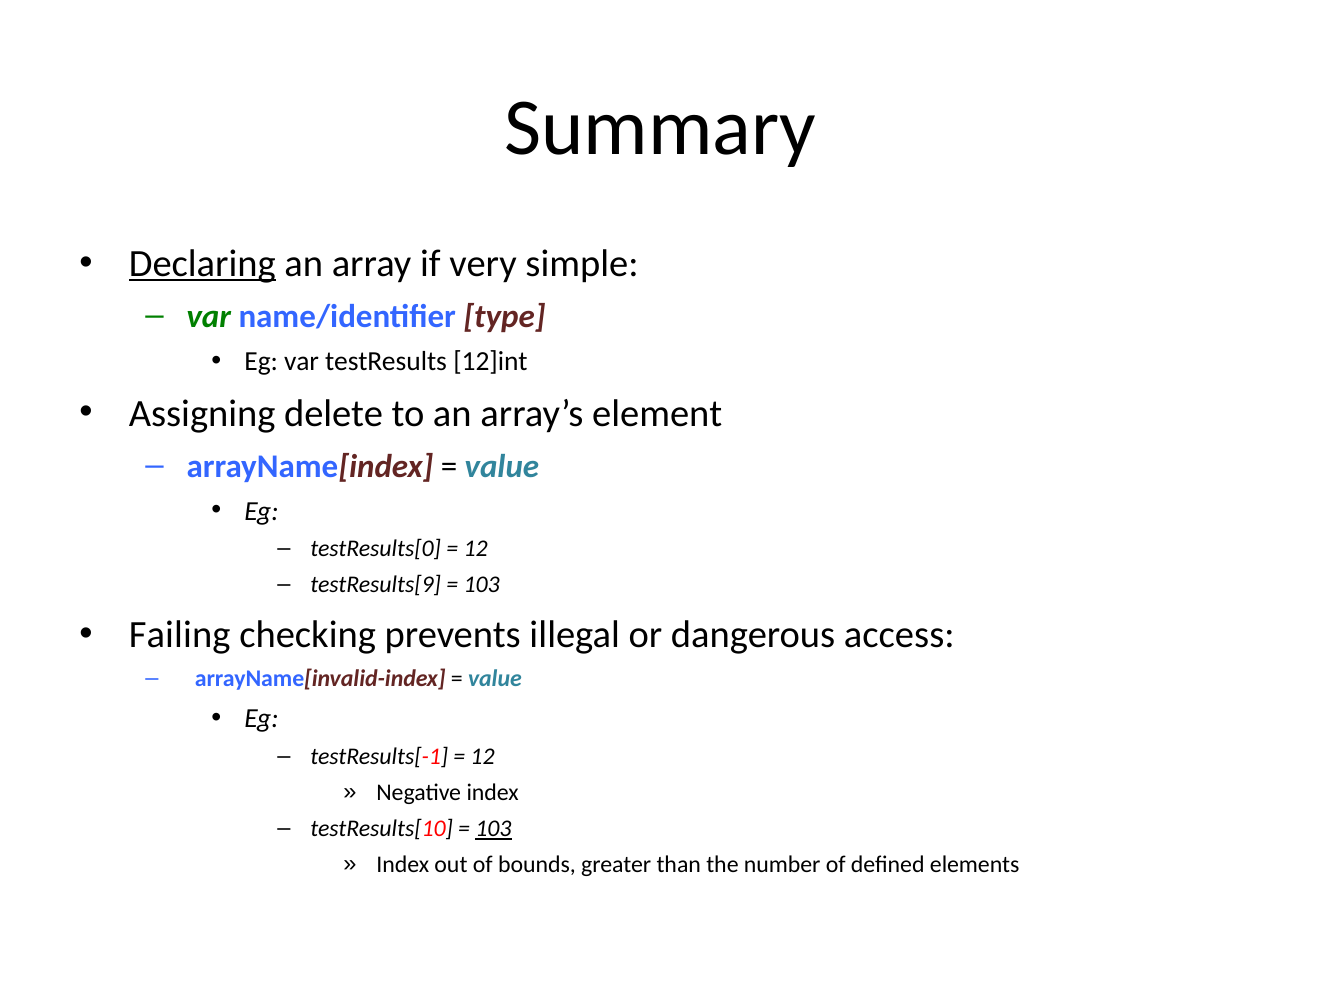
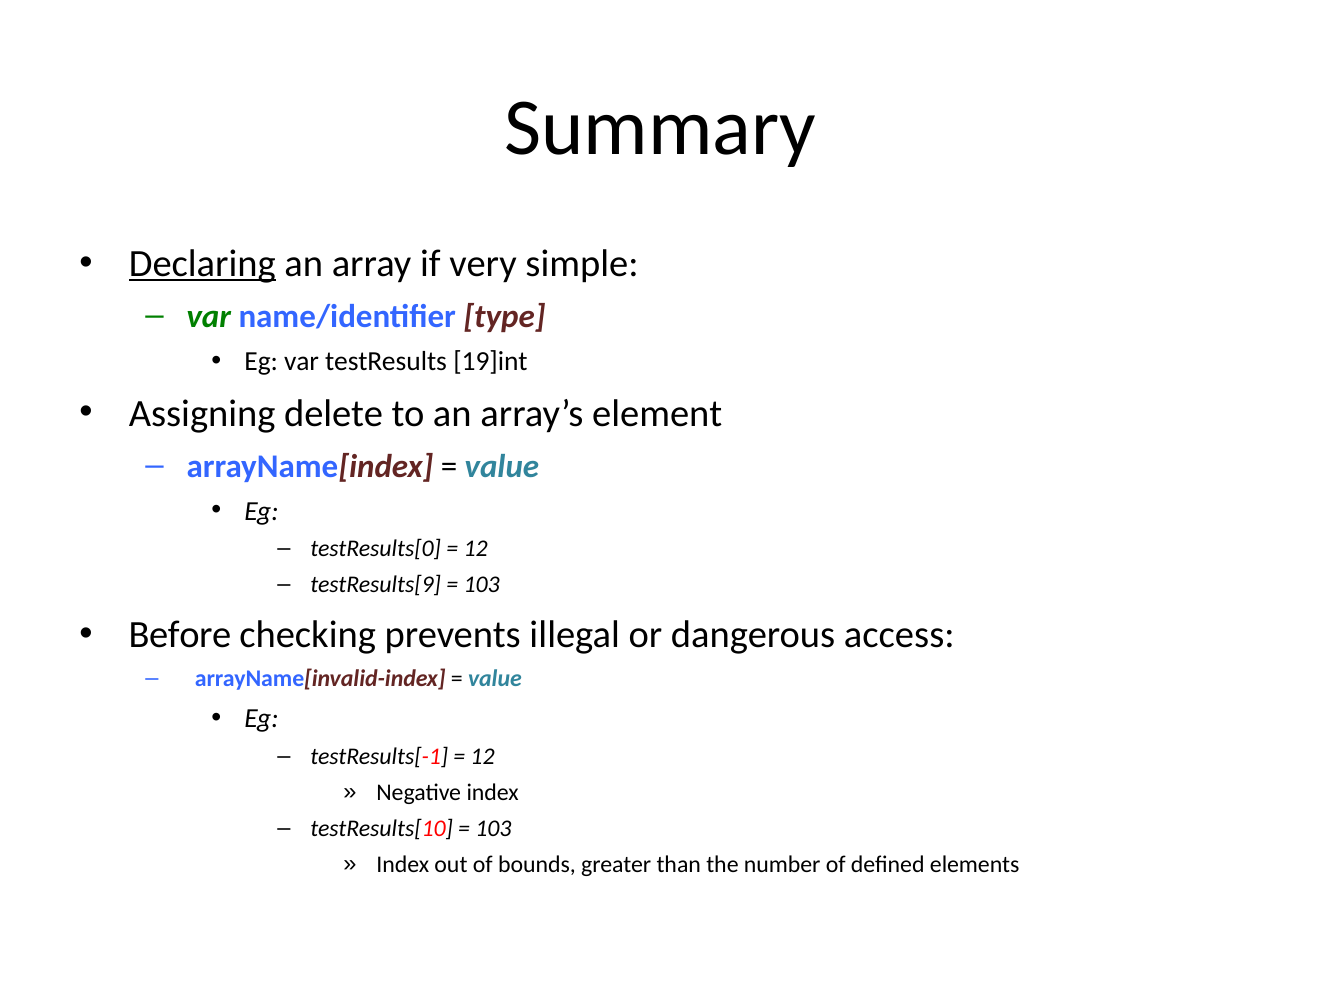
12]int: 12]int -> 19]int (490, 361)
Failing: Failing -> Before (180, 635)
103 underline: present -> none (493, 829)
